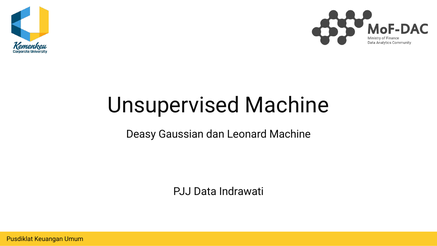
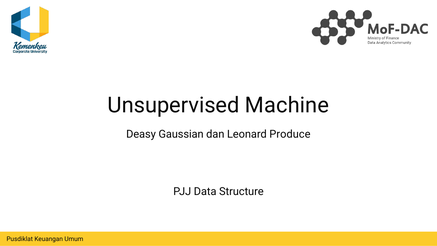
Leonard Machine: Machine -> Produce (290, 134)
Indrawati: Indrawati -> Structure (241, 191)
